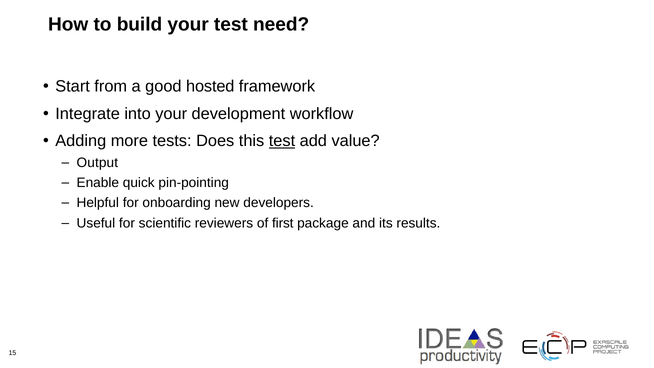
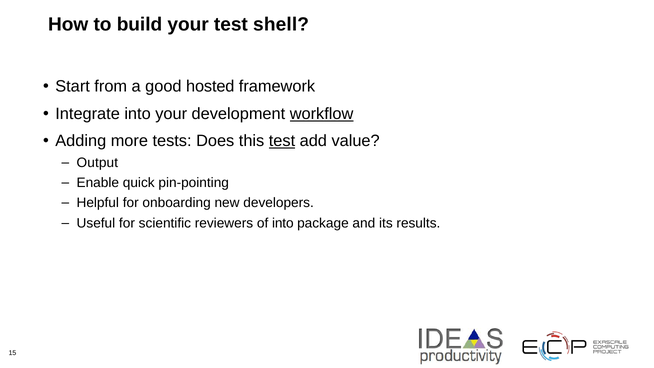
need: need -> shell (281, 24)
workflow underline: none -> present (322, 114)
of first: first -> into (283, 223)
